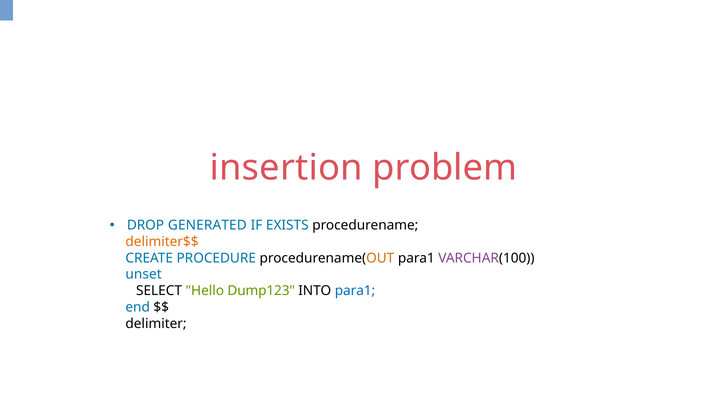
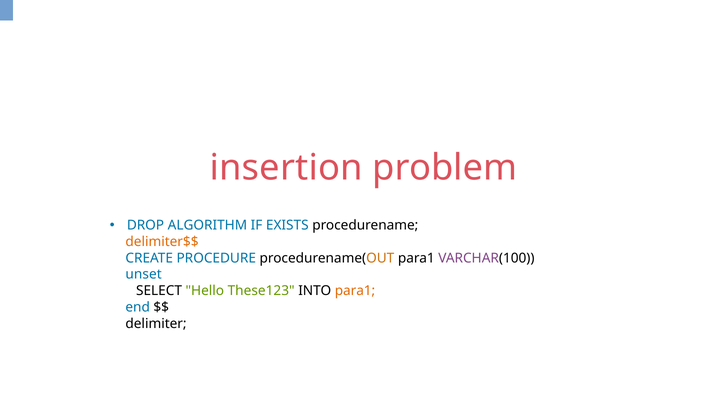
GENERATED: GENERATED -> ALGORITHM (207, 225)
Dump123: Dump123 -> These123 (261, 291)
para1 colour: blue -> orange (355, 291)
